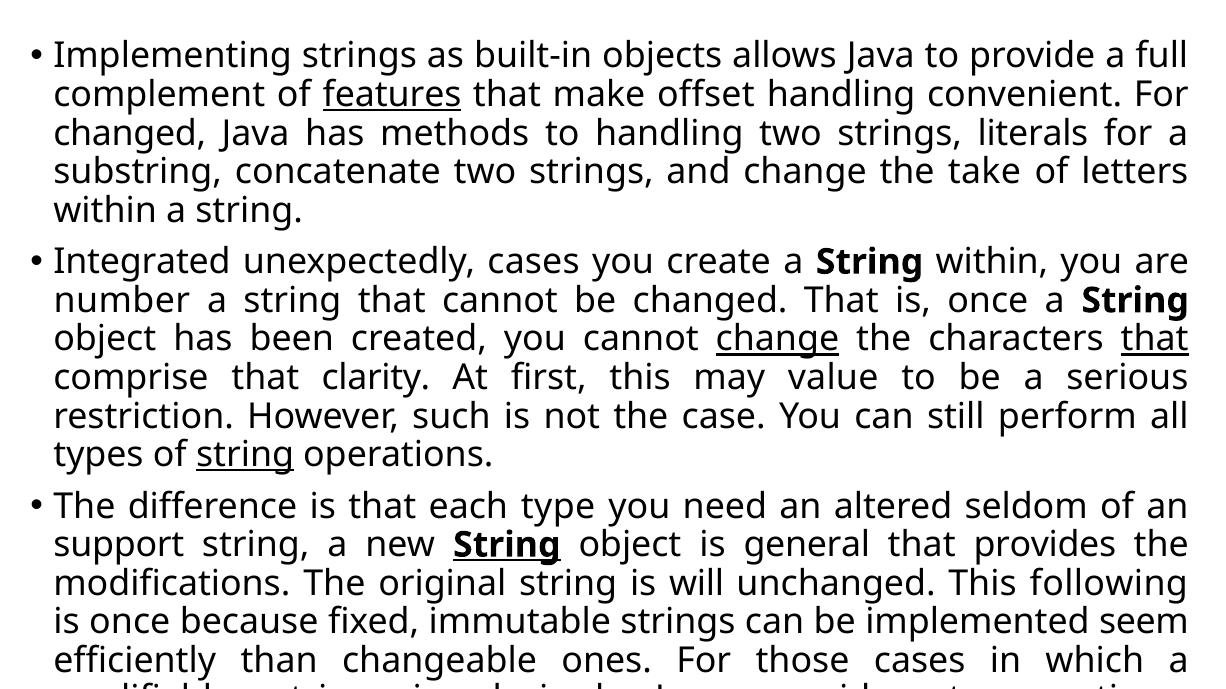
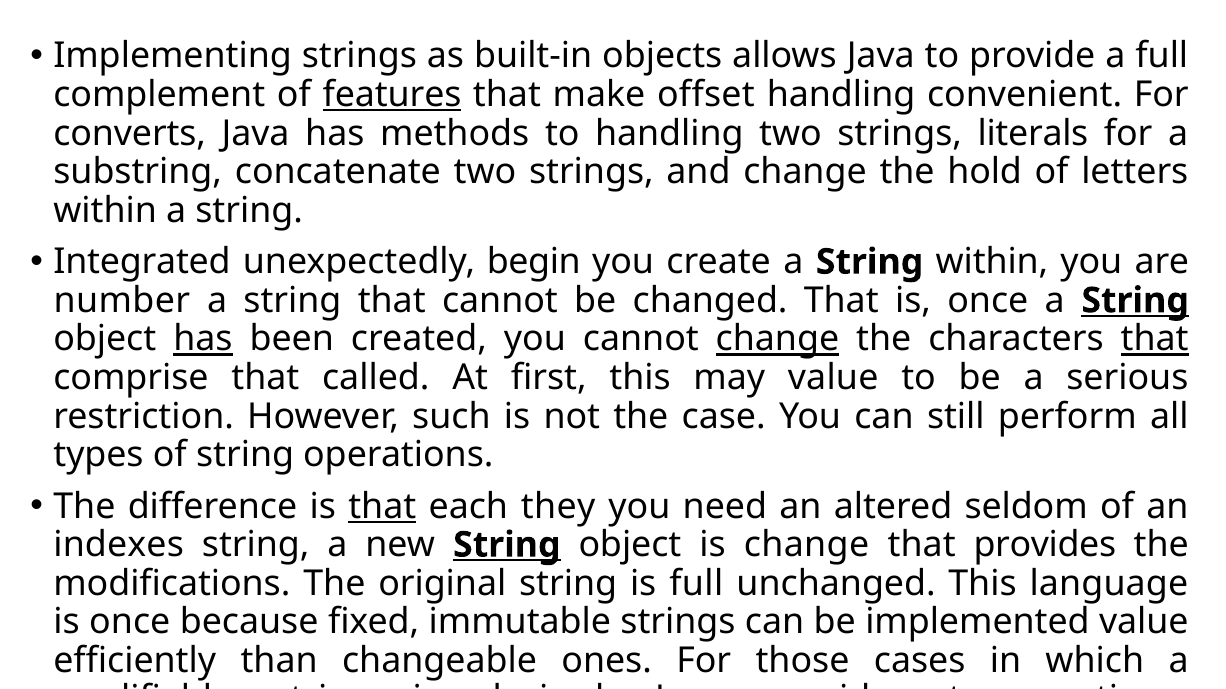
changed: changed -> converts (130, 134)
the take: take -> hold (985, 172)
unexpectedly cases: cases -> begin (534, 262)
String underline: none -> present (1135, 301)
has underline: none -> present (203, 339)
clarity: clarity -> called (376, 378)
string underline: present -> none (245, 455)
that underline: none -> present (382, 507)
each type: type -> they (558, 507)
support: support -> indexes (119, 545)
is general: general -> change (807, 545)
is will: will -> full (696, 584)
following: following -> language (1109, 584)
implemented seem: seem -> value (1144, 623)
